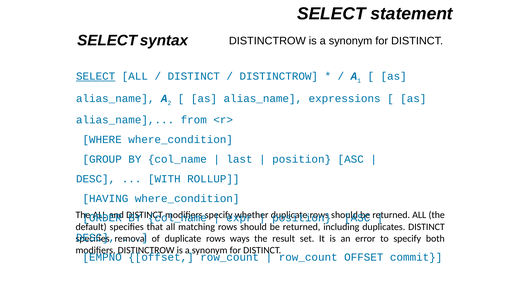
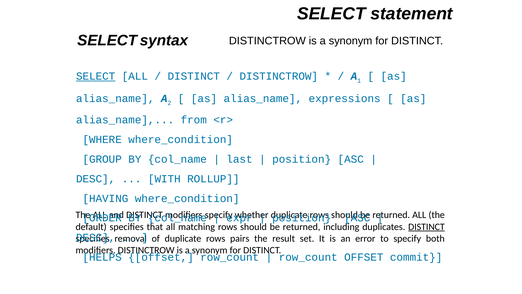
DISTINCT underline: none -> present (426, 227)
ways: ways -> pairs (240, 238)
EMPNO: EMPNO -> HELPS (102, 257)
